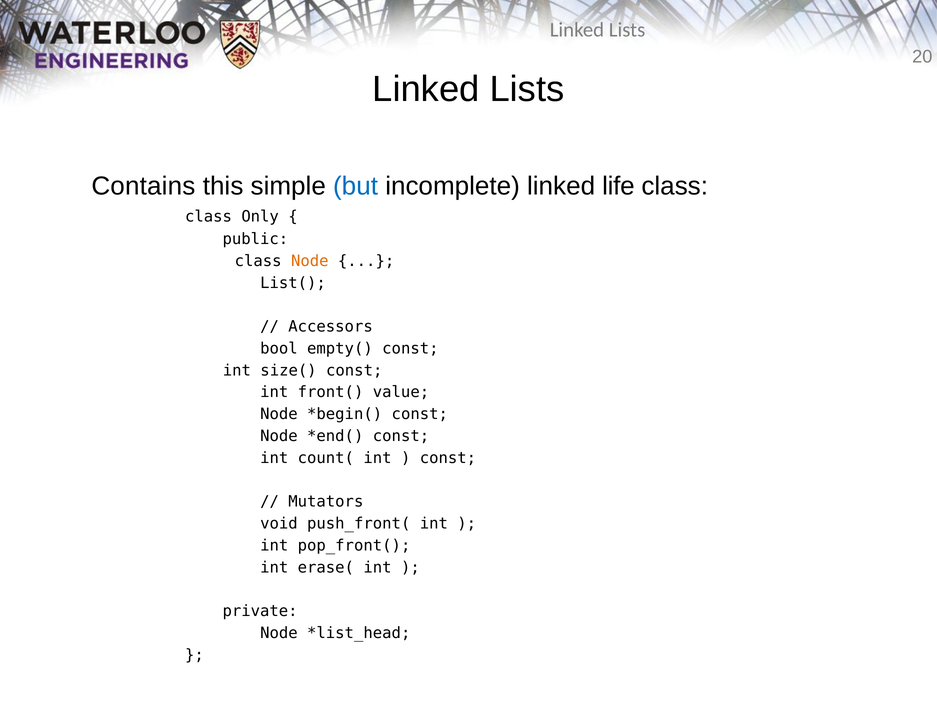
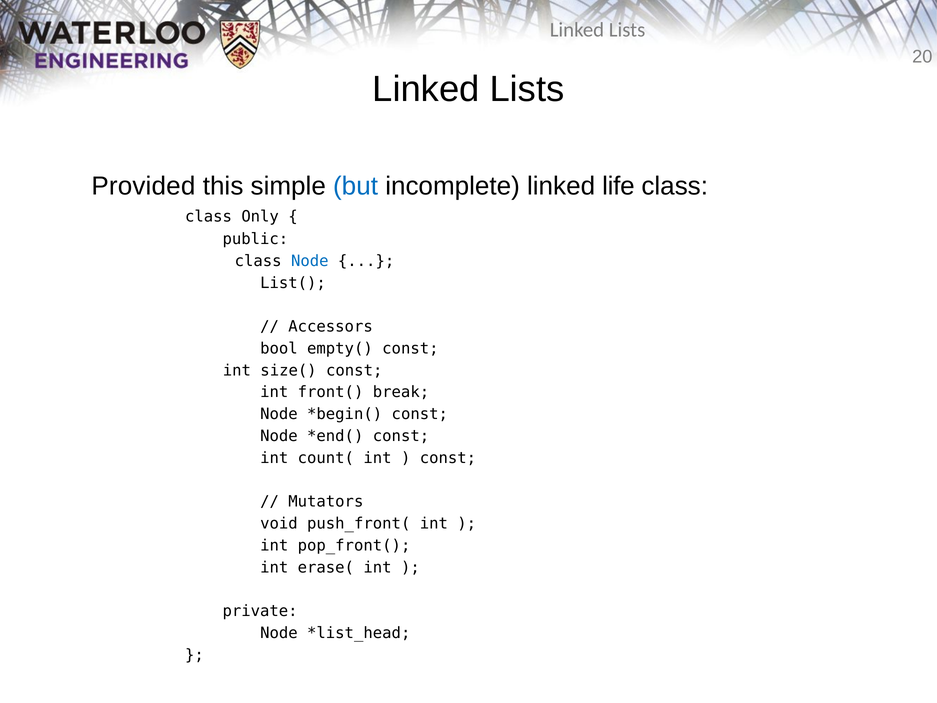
Contains: Contains -> Provided (143, 186)
Node colour: orange -> blue (310, 261)
value: value -> break (401, 392)
